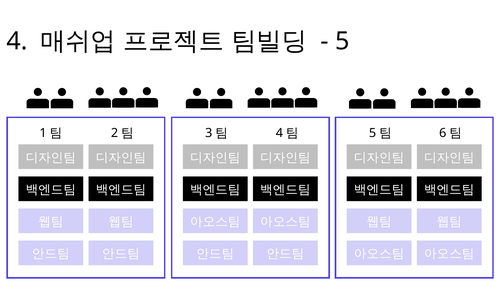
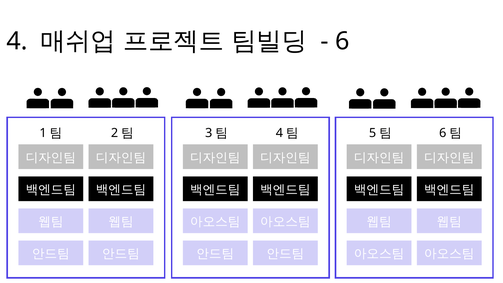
5: 5 -> 6 (342, 41)
